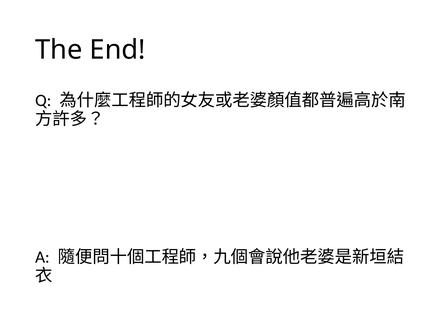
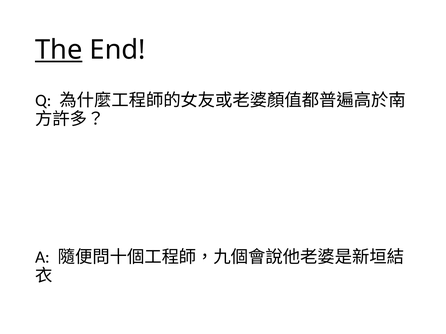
The underline: none -> present (59, 50)
